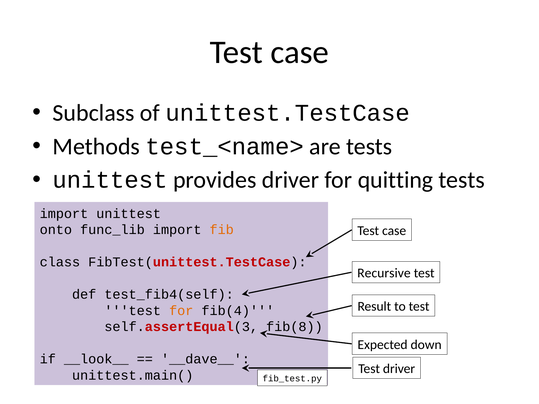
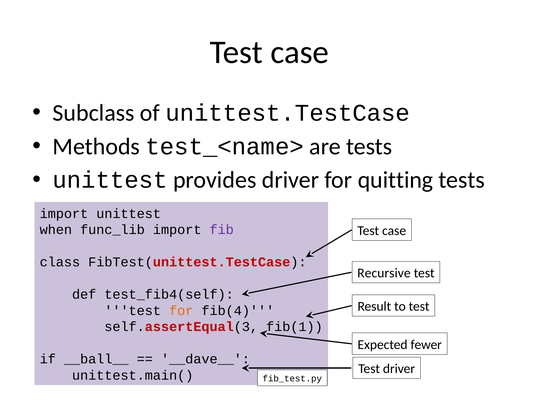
onto: onto -> when (56, 230)
fib colour: orange -> purple (222, 230)
fib(8: fib(8 -> fib(1 (294, 327)
down: down -> fewer (426, 345)
__look__: __look__ -> __ball__ (96, 359)
